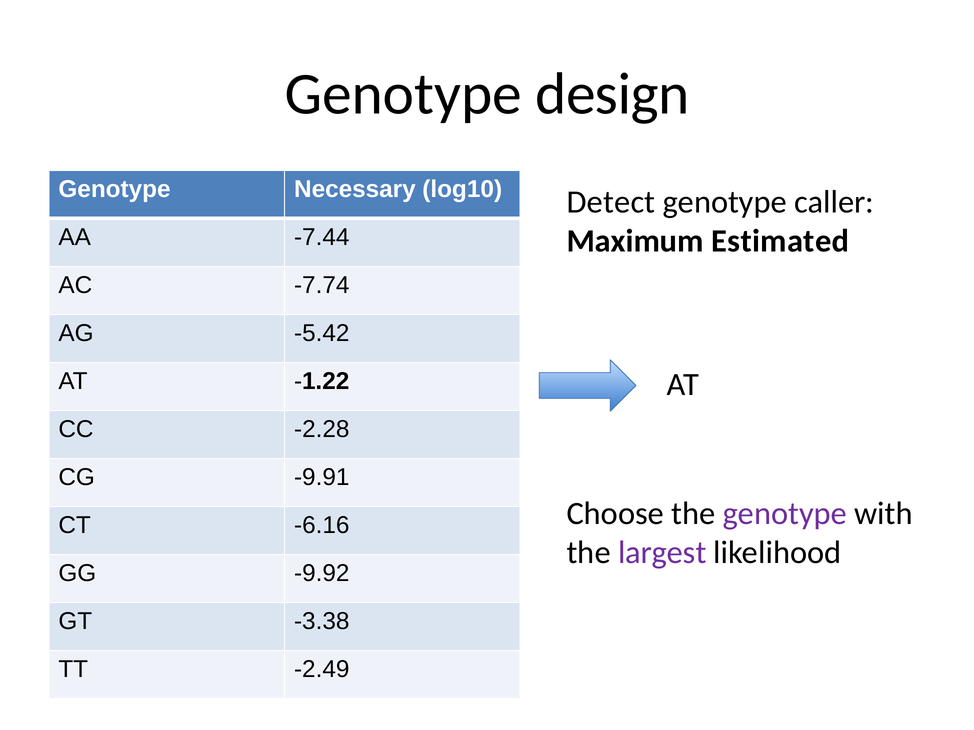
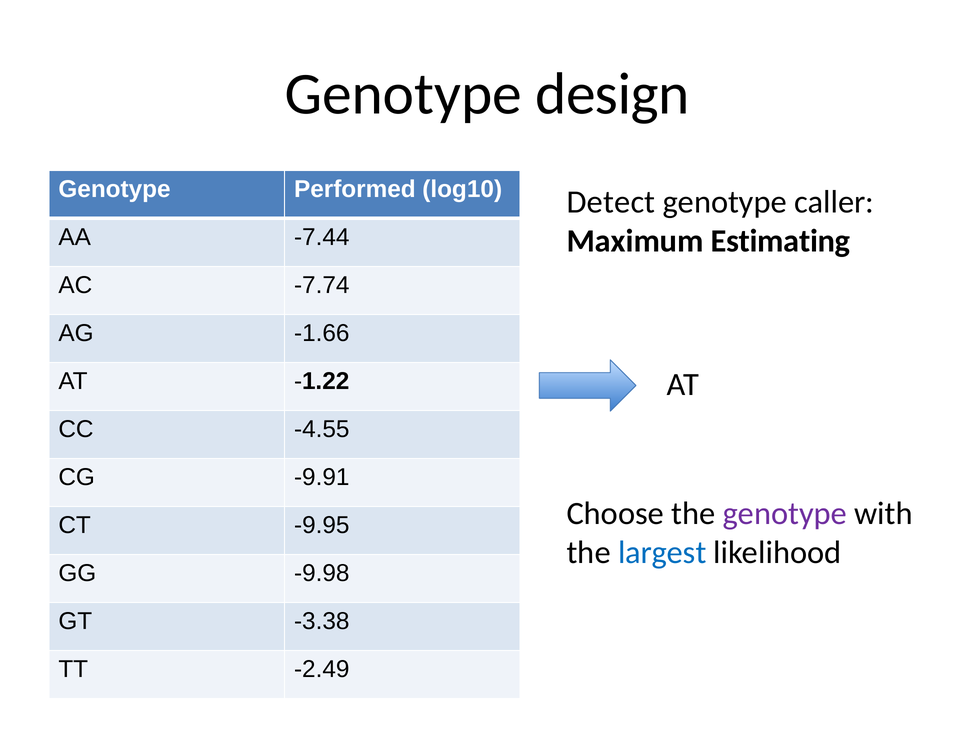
Necessary: Necessary -> Performed (355, 189)
Estimated: Estimated -> Estimating (780, 241)
-5.42: -5.42 -> -1.66 (322, 334)
-2.28: -2.28 -> -4.55 (322, 430)
-6.16: -6.16 -> -9.95 (322, 526)
largest colour: purple -> blue (662, 553)
-9.92: -9.92 -> -9.98 (322, 574)
